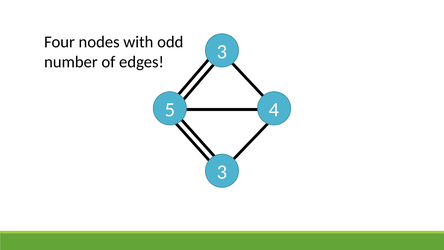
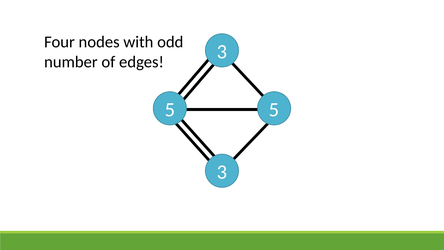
5 4: 4 -> 5 (274, 110)
